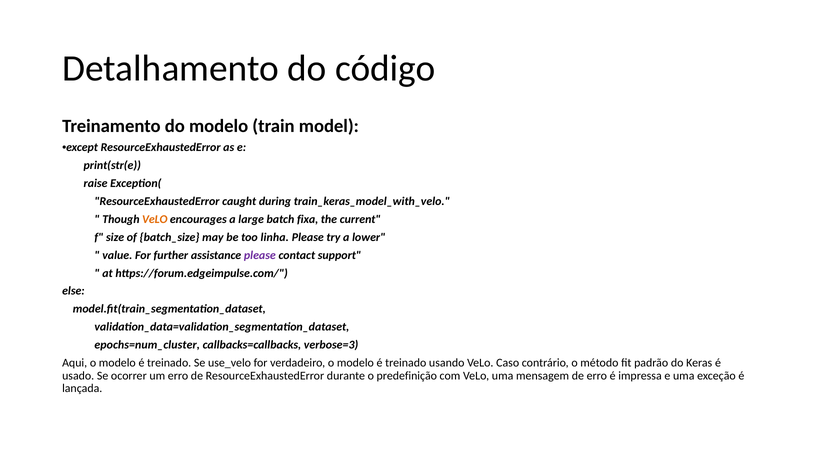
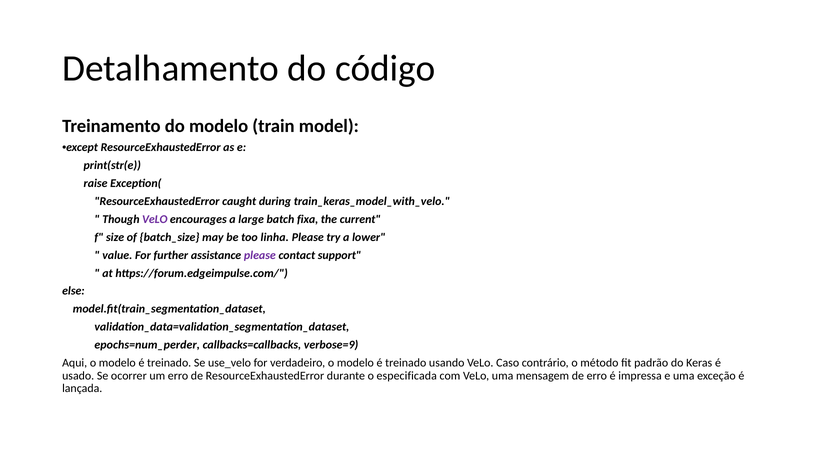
VeLO colour: orange -> purple (155, 219)
epochs=num_cluster: epochs=num_cluster -> epochs=num_perder (147, 345)
verbose=3: verbose=3 -> verbose=9 (331, 345)
predefinição: predefinição -> especificada (407, 376)
